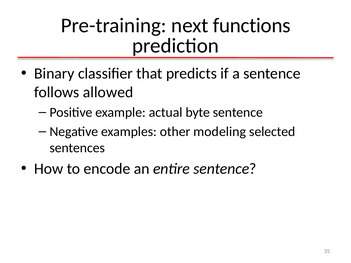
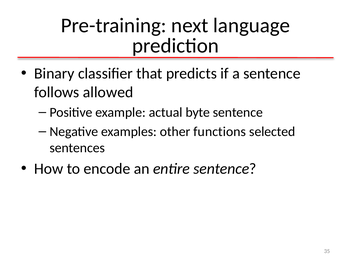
functions: functions -> language (252, 26)
modeling: modeling -> functions (220, 132)
